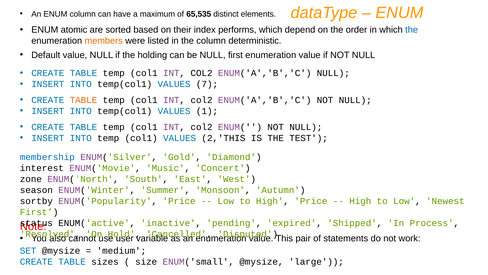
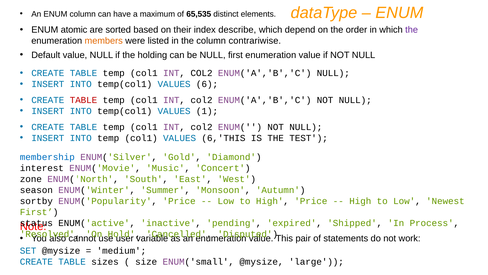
performs: performs -> describe (237, 30)
the colour: blue -> purple (412, 30)
deterministic: deterministic -> contrariwise (255, 41)
7: 7 -> 6 (207, 84)
TABLE colour: orange -> red (83, 100)
2,'THIS: 2,'THIS -> 6,'THIS (223, 138)
